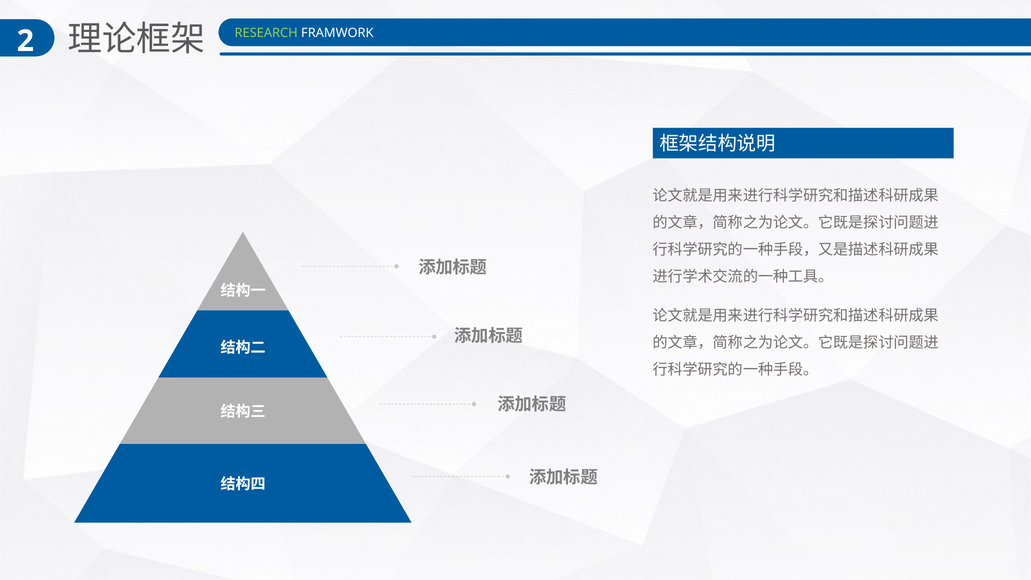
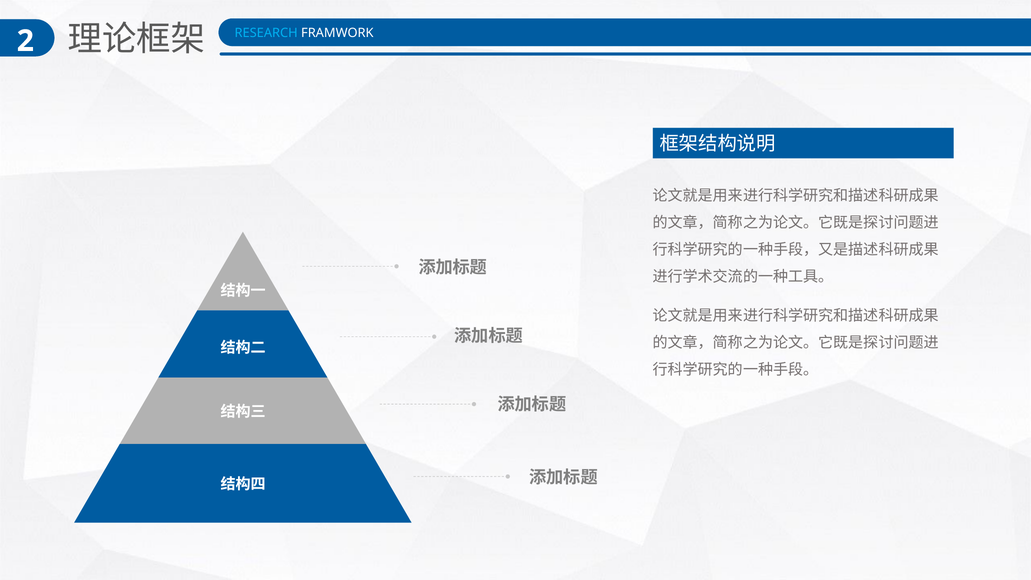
RESEARCH colour: light green -> light blue (266, 33)
